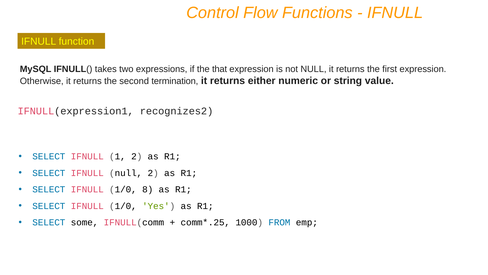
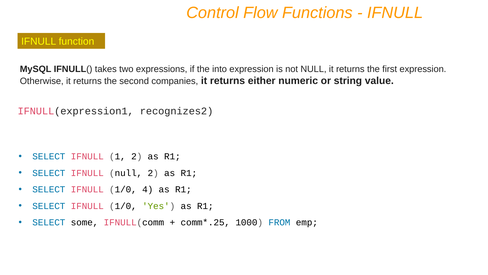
that: that -> into (220, 69)
termination: termination -> companies (175, 81)
8: 8 -> 4 (148, 189)
